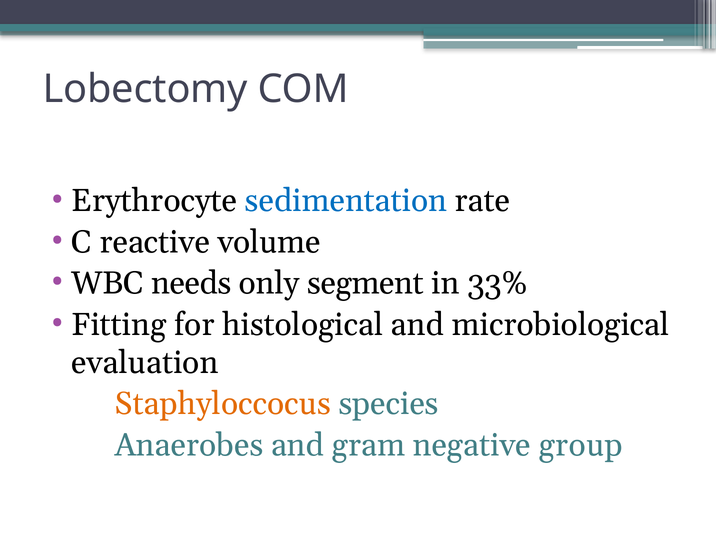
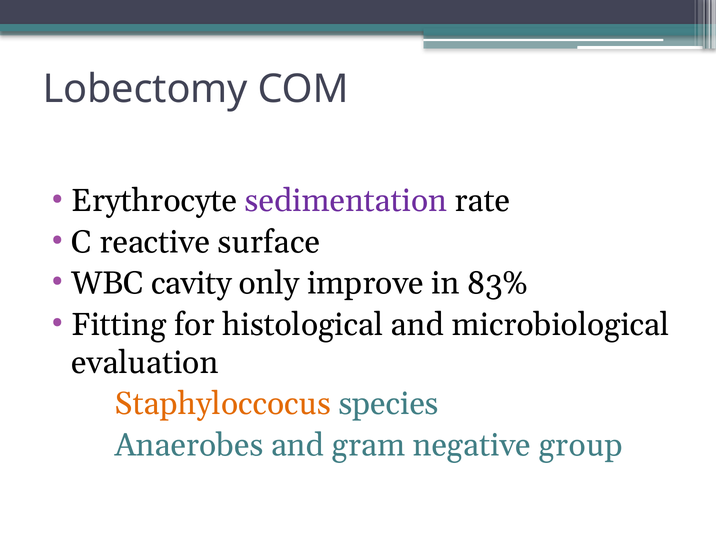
sedimentation colour: blue -> purple (346, 201)
volume: volume -> surface (269, 242)
needs: needs -> cavity (191, 283)
segment: segment -> improve (365, 283)
33%: 33% -> 83% (497, 283)
